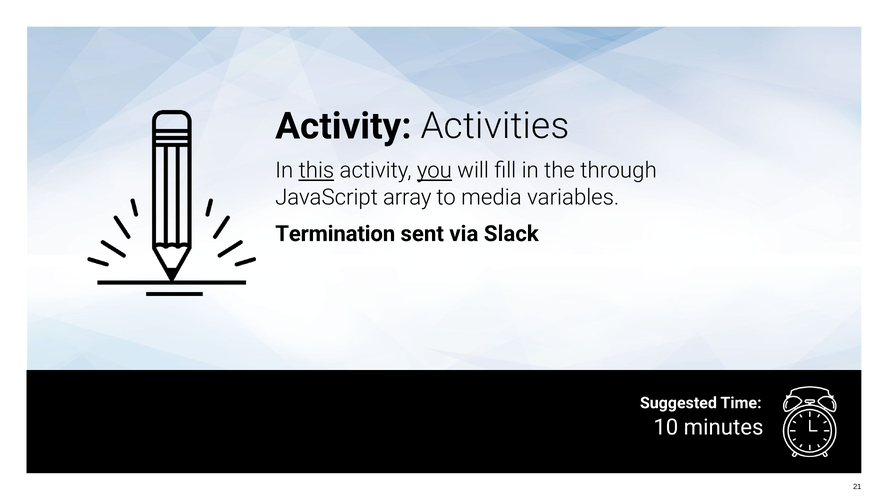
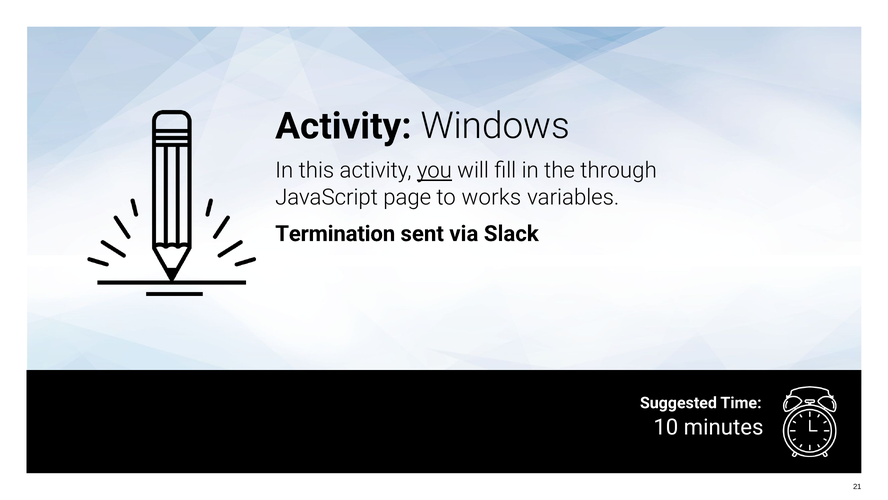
Activities: Activities -> Windows (495, 126)
this underline: present -> none (316, 170)
array: array -> page (407, 197)
media: media -> works (491, 197)
